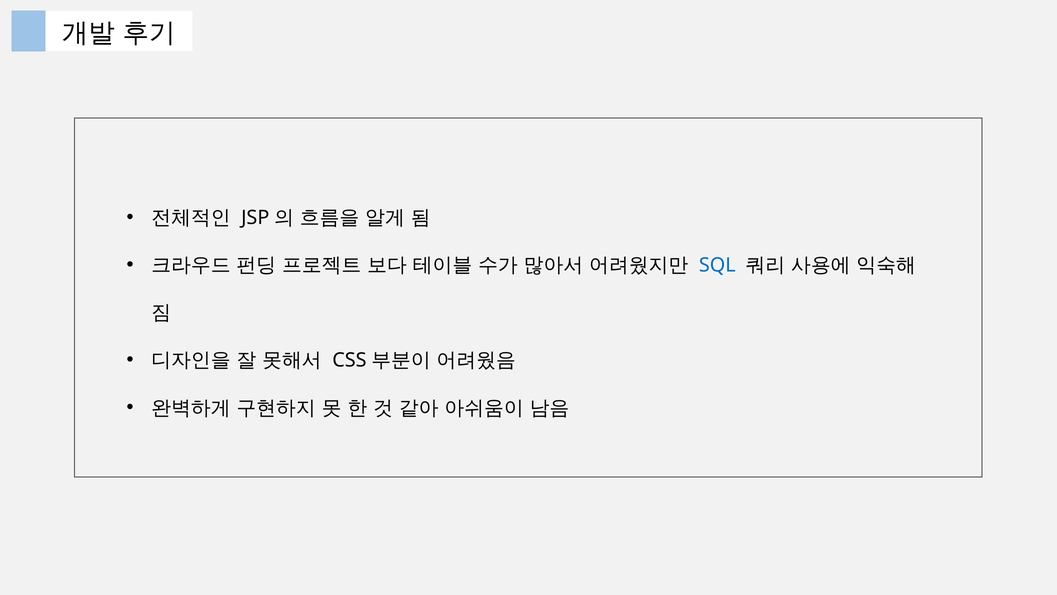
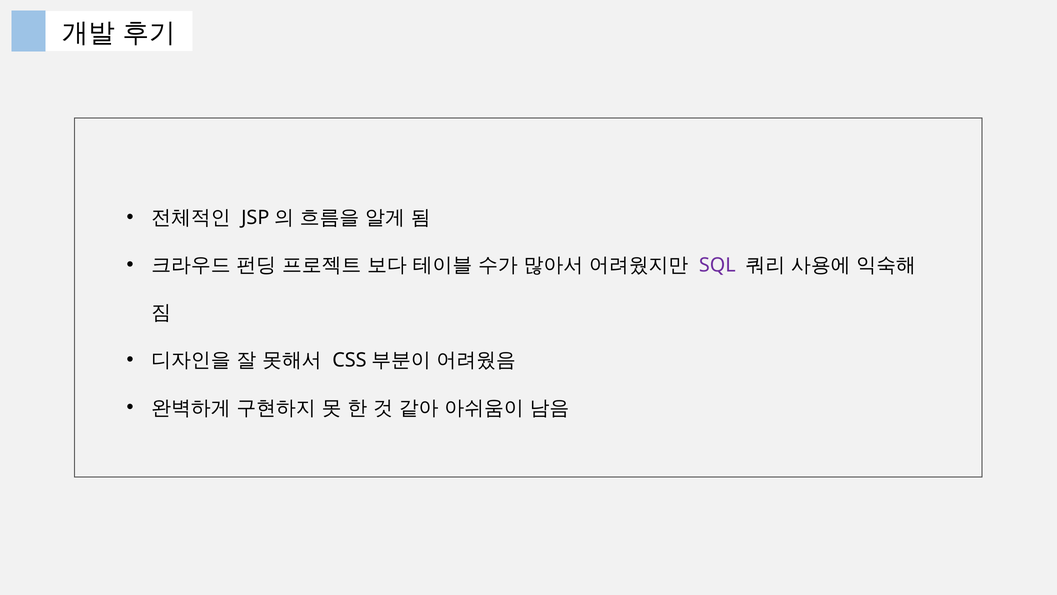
SQL colour: blue -> purple (717, 265)
